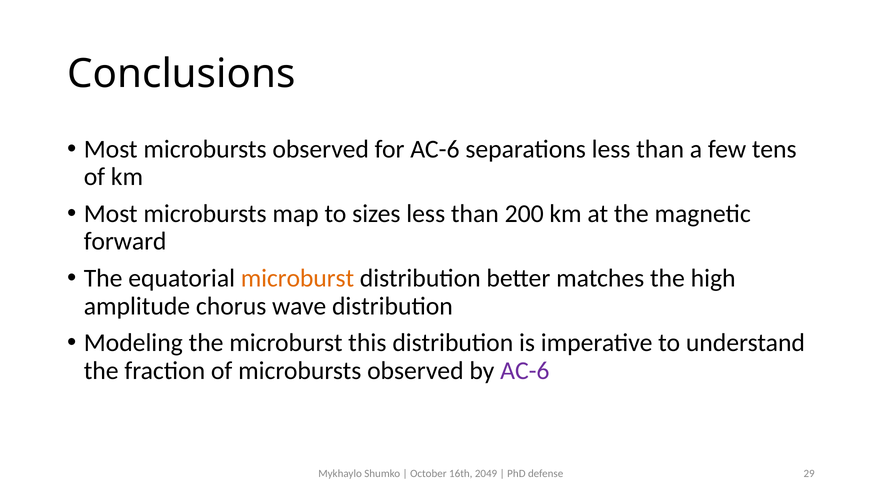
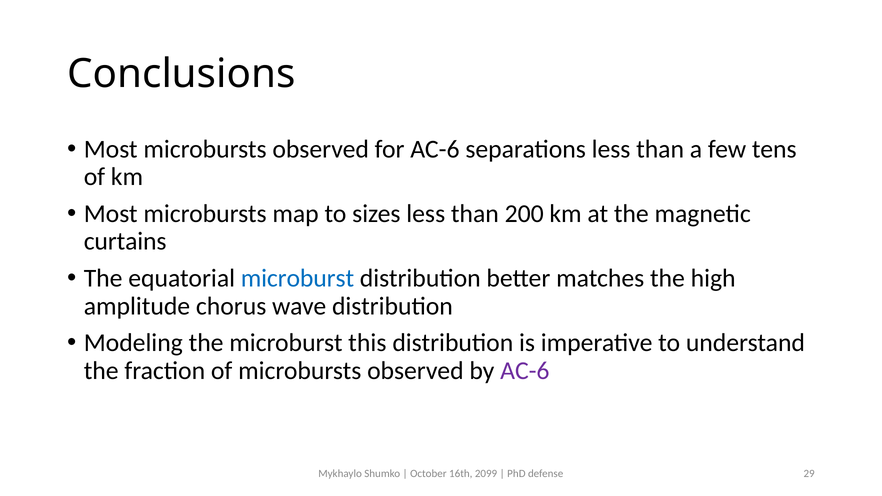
forward: forward -> curtains (125, 241)
microburst colour: orange -> blue (297, 278)
2049: 2049 -> 2099 (486, 474)
